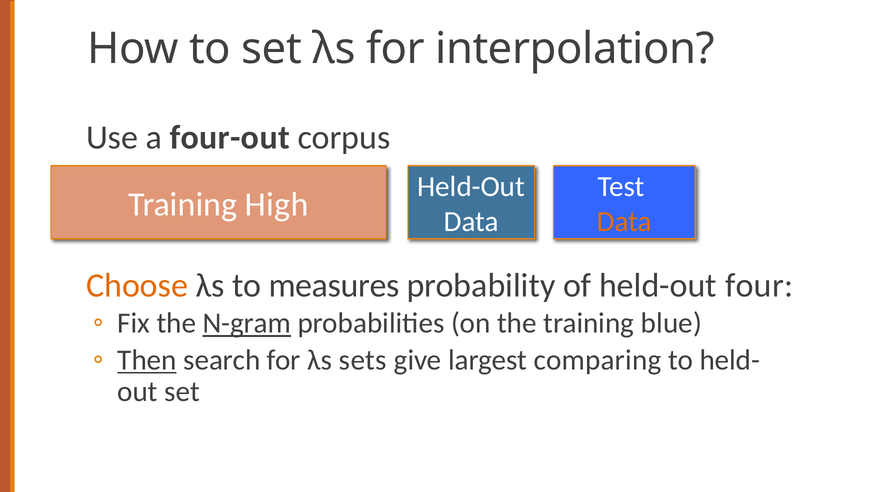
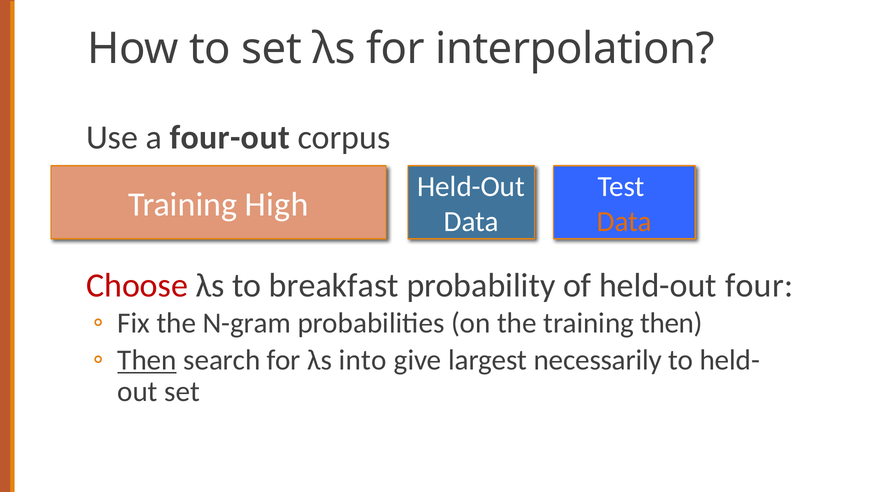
Choose colour: orange -> red (137, 285)
measures: measures -> breakfast (334, 285)
N-gram underline: present -> none (247, 323)
training blue: blue -> then (672, 323)
sets: sets -> into (363, 360)
comparing: comparing -> necessarily (598, 360)
